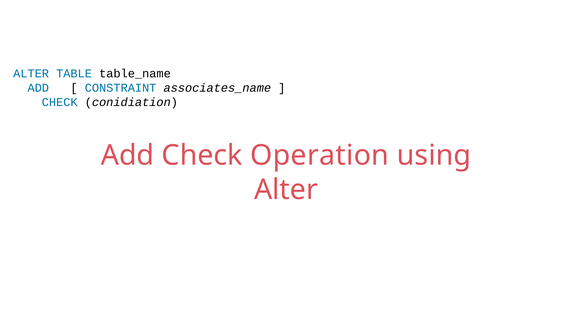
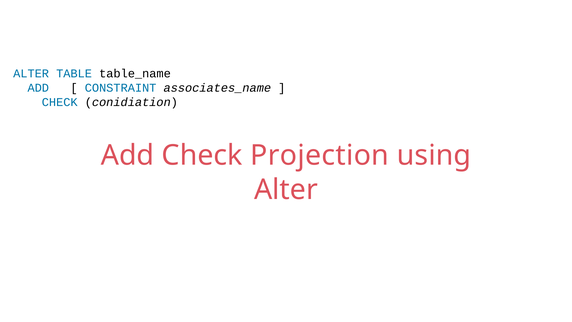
Operation: Operation -> Projection (320, 155)
